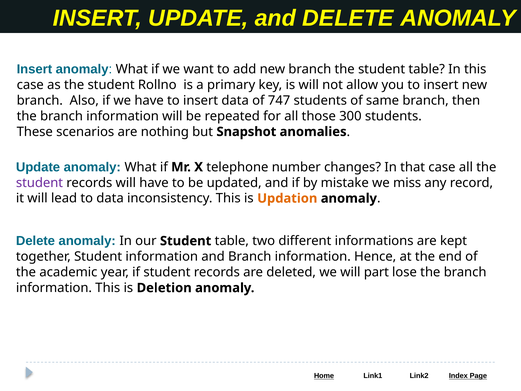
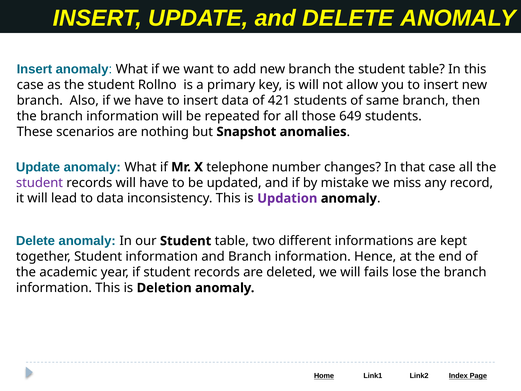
747: 747 -> 421 (279, 100)
300: 300 -> 649 (350, 116)
Updation colour: orange -> purple (287, 198)
part: part -> fails (376, 272)
